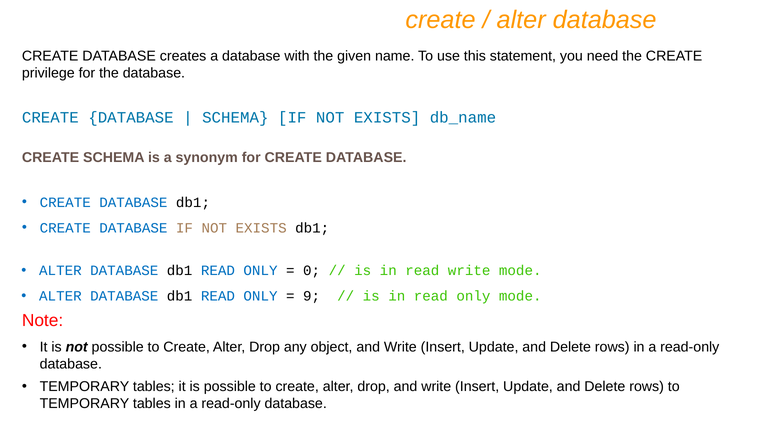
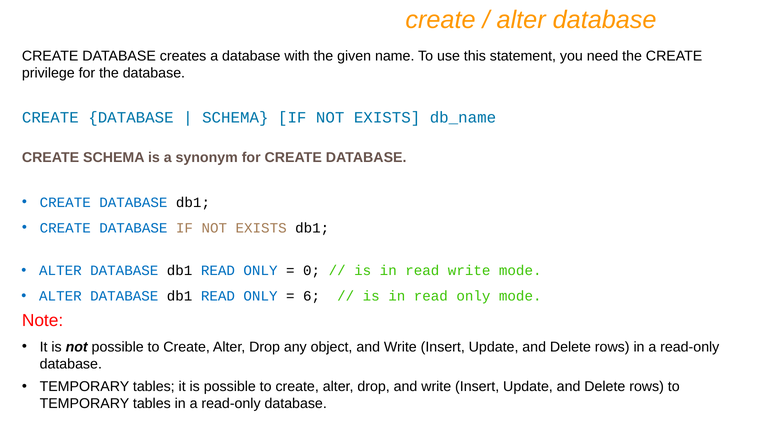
9: 9 -> 6 (312, 296)
